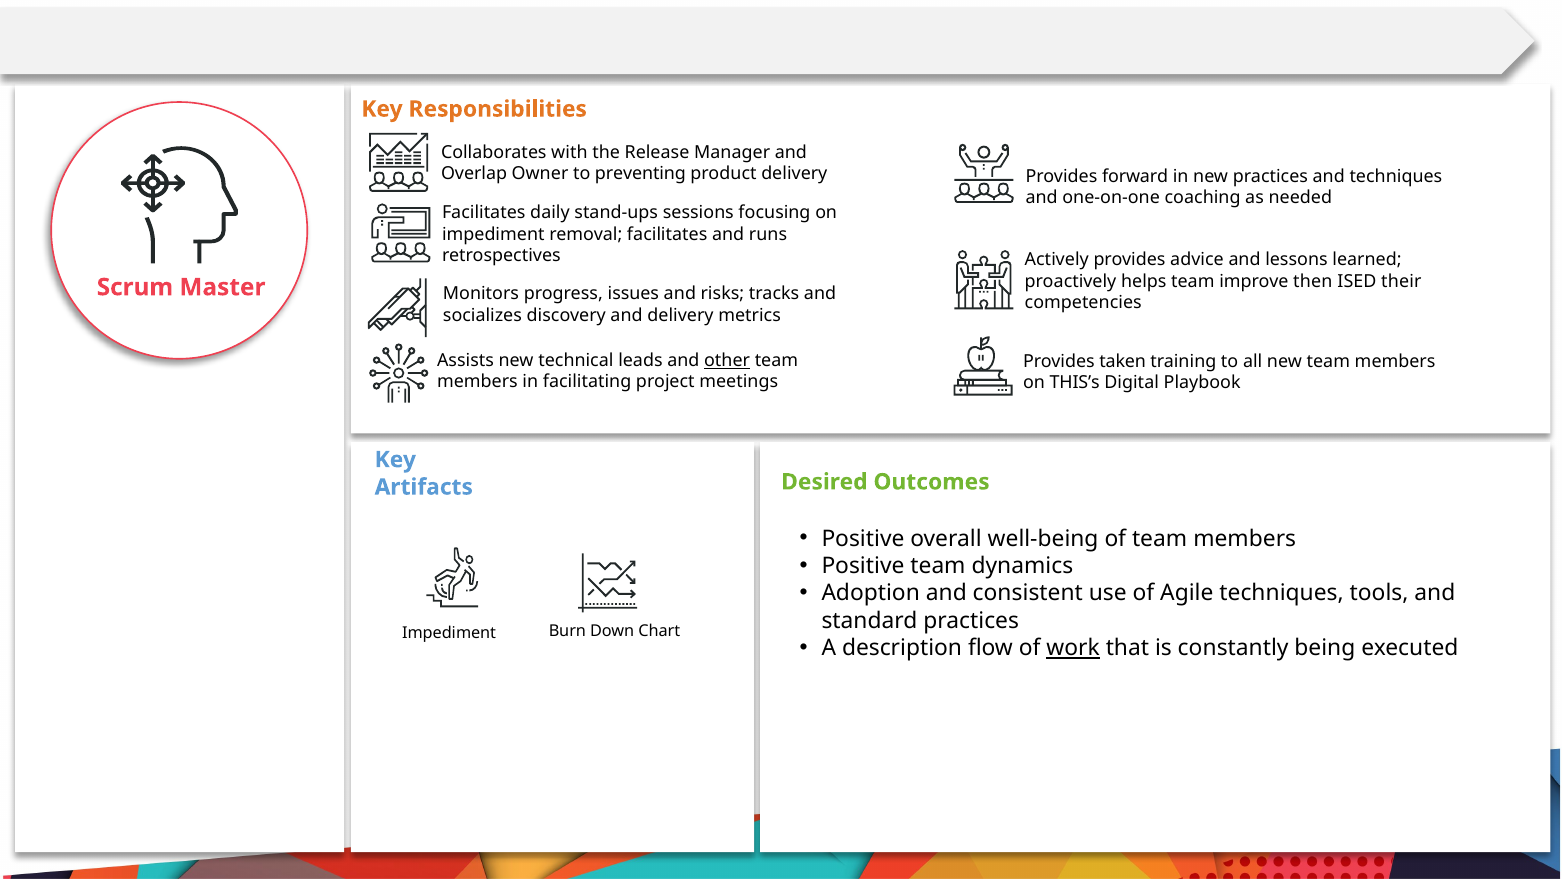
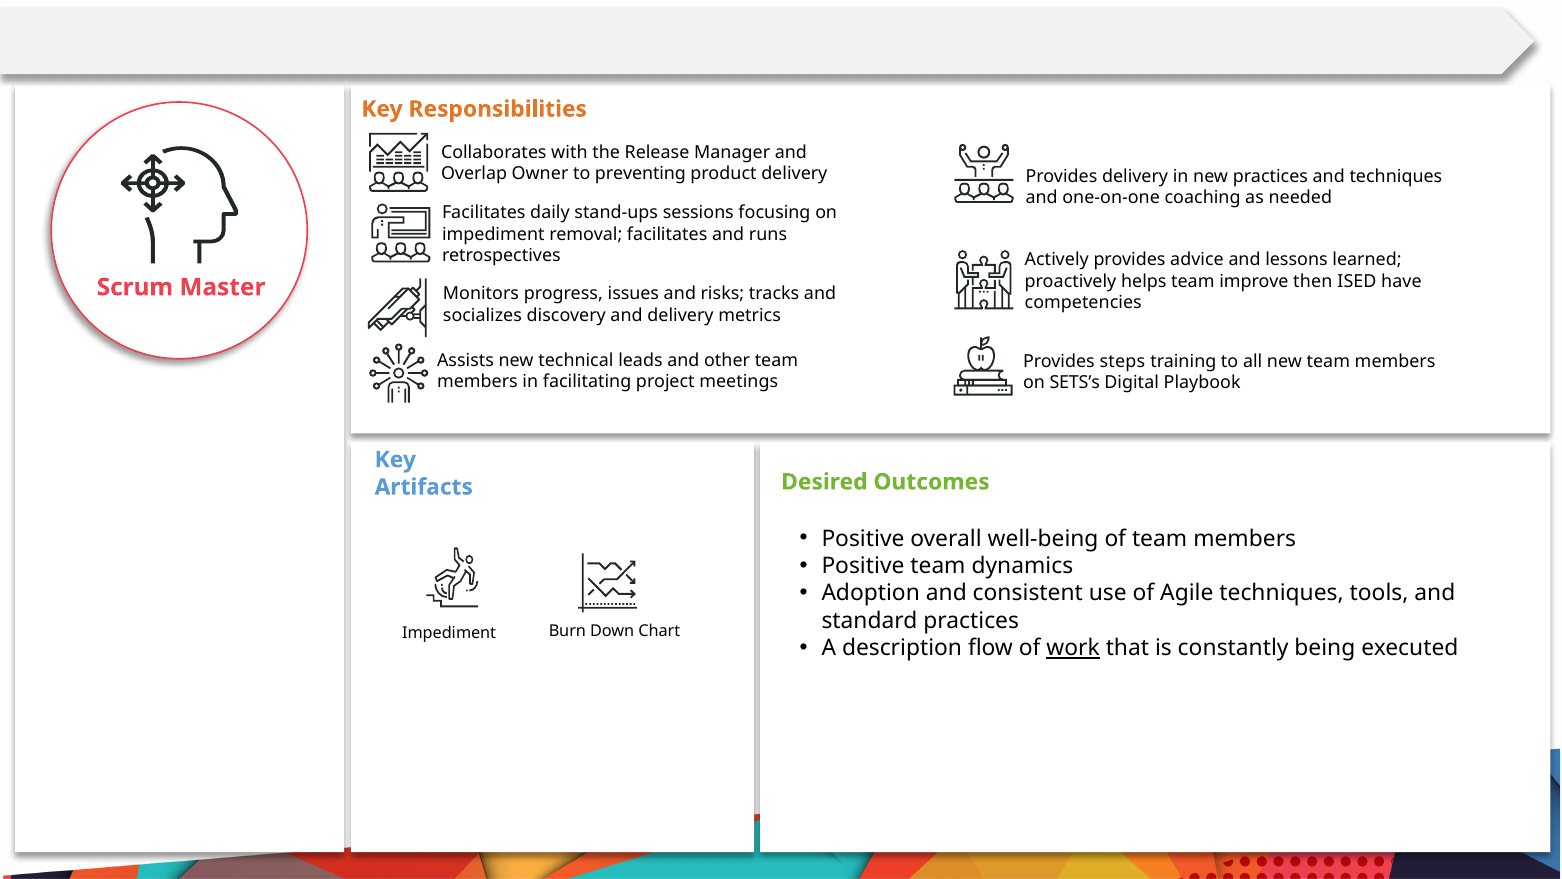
Provides forward: forward -> delivery (1135, 176)
their: their -> have (1401, 281)
other underline: present -> none (727, 360)
taken: taken -> steps (1122, 361)
THIS’s: THIS’s -> SETS’s (1075, 383)
